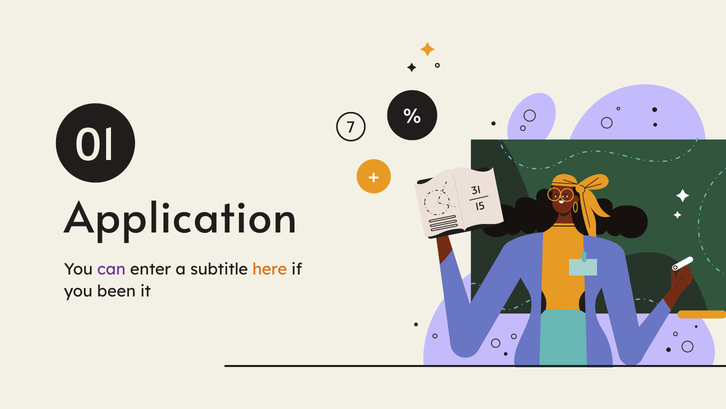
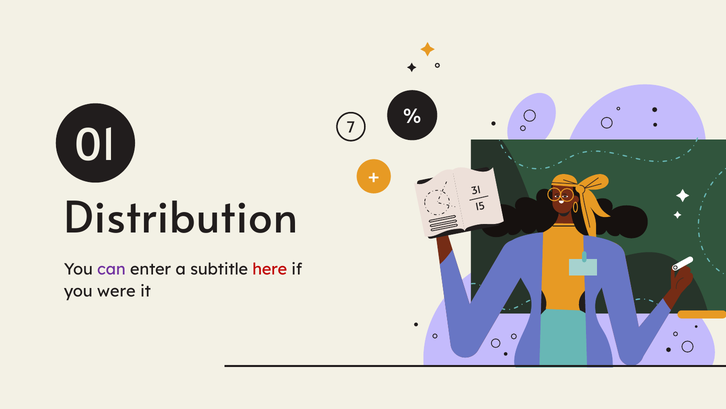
Application: Application -> Distribution (181, 218)
here colour: orange -> red (270, 269)
been: been -> were (116, 291)
